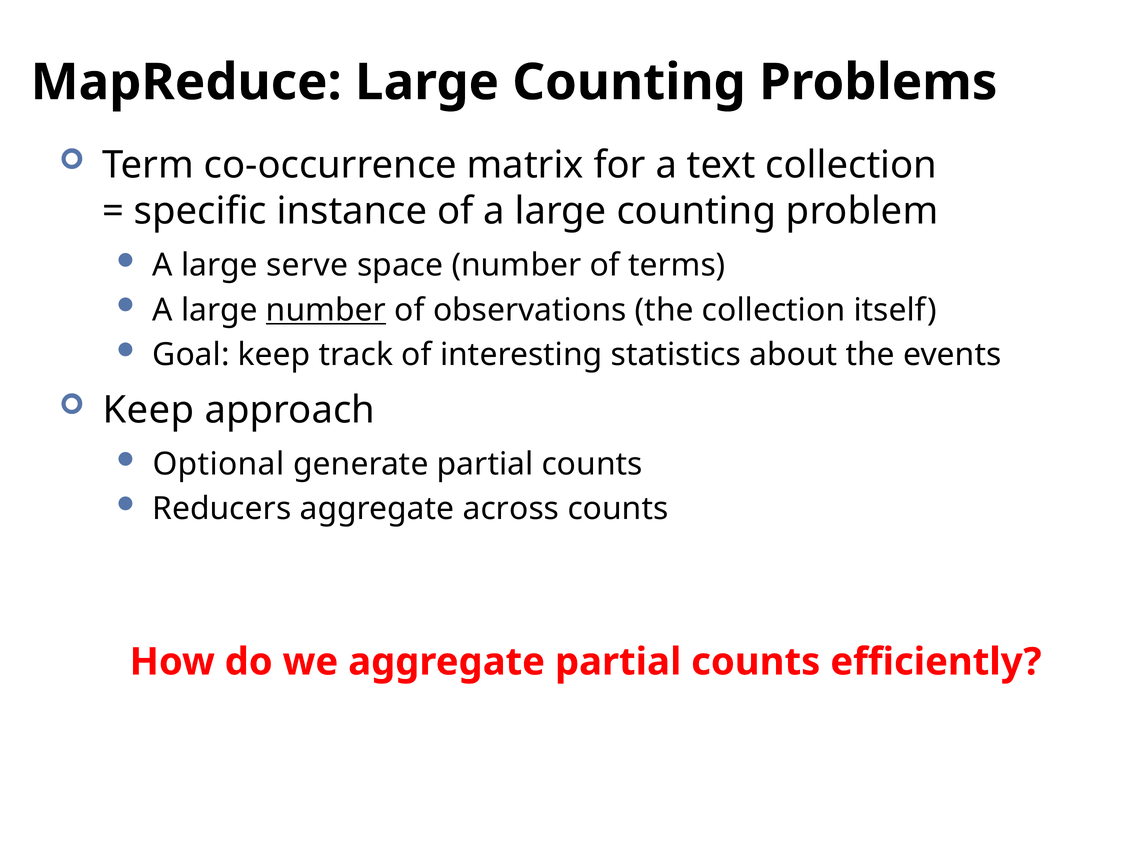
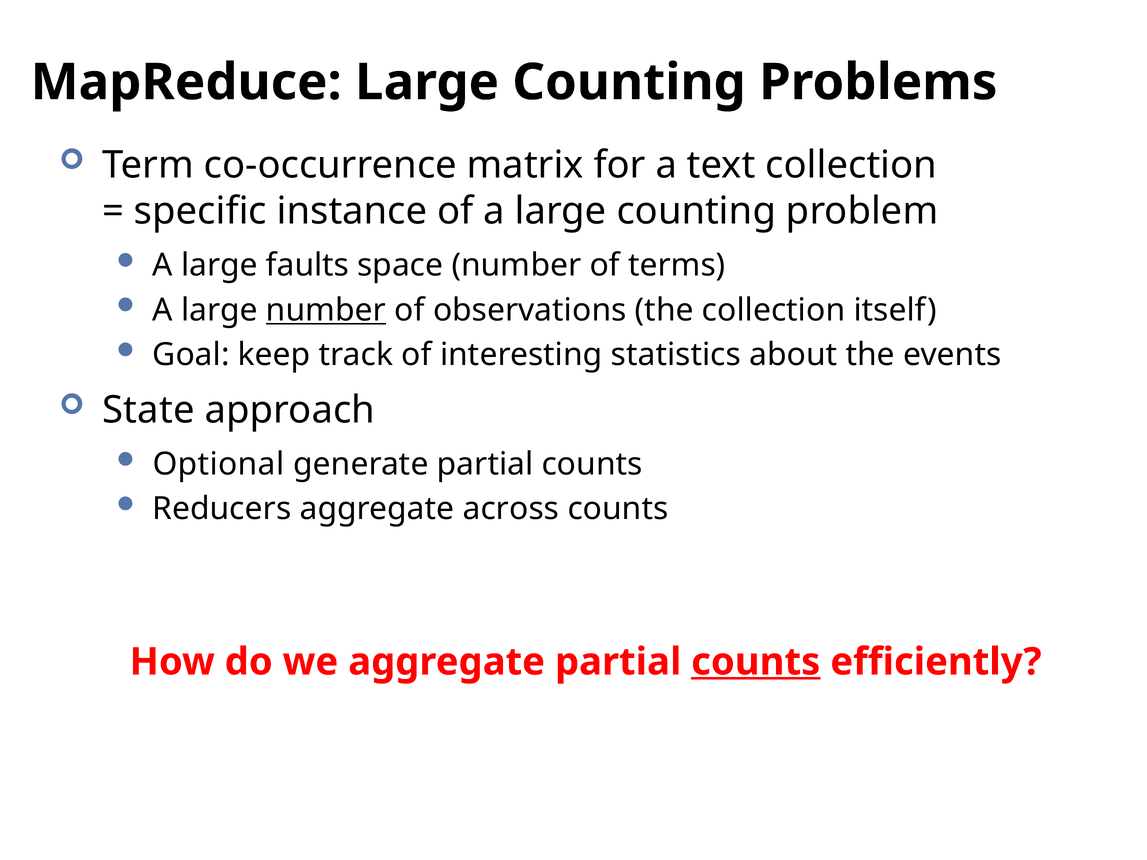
serve: serve -> faults (307, 265)
Keep: Keep -> State (149, 410)
counts underline: none -> present (756, 662)
